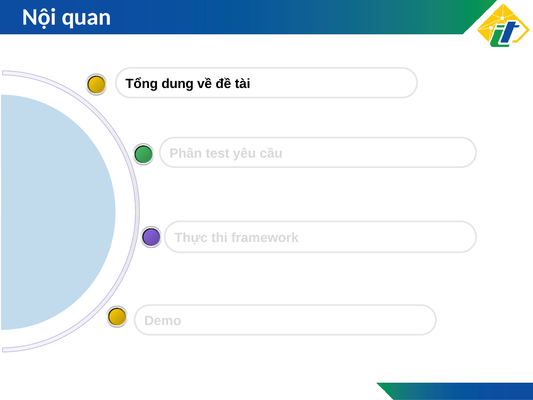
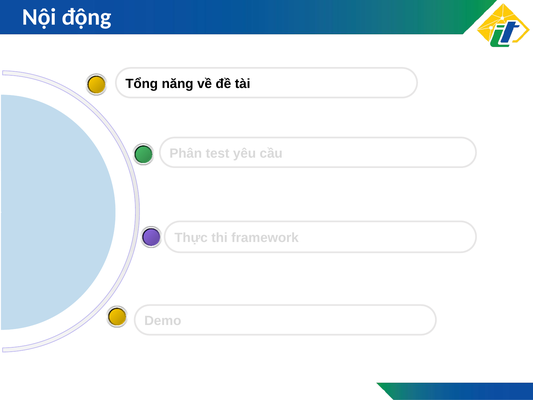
quan: quan -> động (86, 17)
dung: dung -> năng (178, 84)
